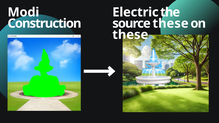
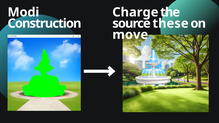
Electric: Electric -> Charge (135, 12)
these: these -> move (130, 35)
